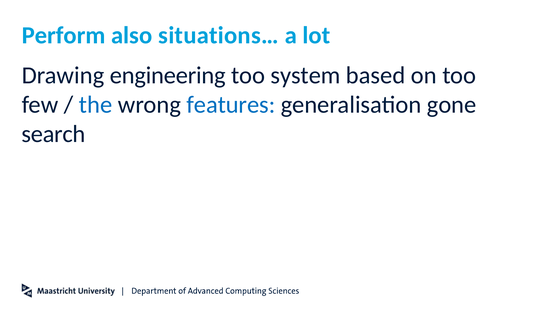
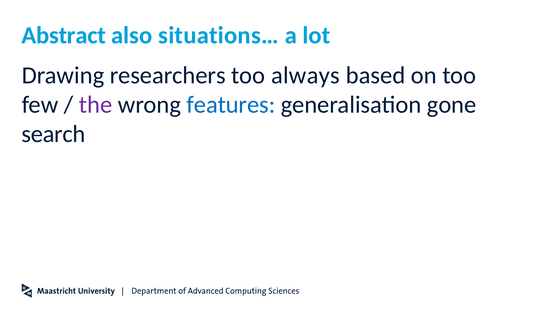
Perform: Perform -> Abstract (64, 35)
engineering: engineering -> researchers (168, 75)
system: system -> always (305, 75)
the colour: blue -> purple (96, 105)
